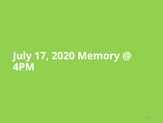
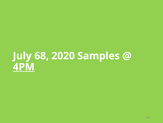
17: 17 -> 68 (42, 56)
Memory: Memory -> Samples (99, 56)
4PM underline: none -> present (24, 67)
